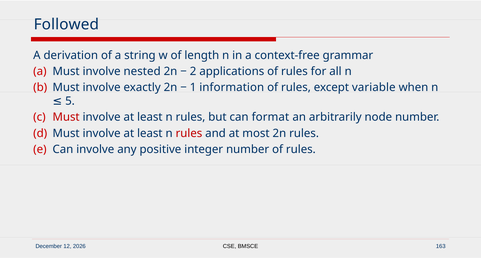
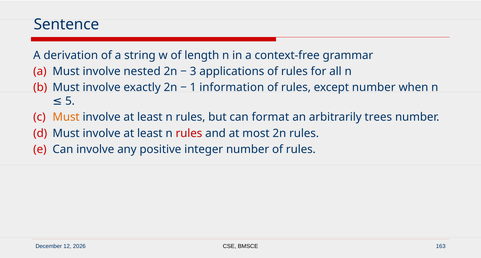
Followed: Followed -> Sentence (66, 25)
2: 2 -> 3 (193, 71)
except variable: variable -> number (374, 87)
Must colour: red -> orange (66, 117)
node: node -> trees (378, 117)
